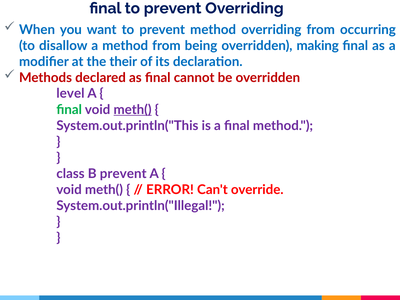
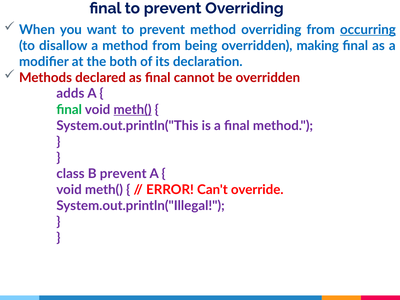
occurring underline: none -> present (368, 30)
their: their -> both (123, 62)
level: level -> adds (70, 94)
